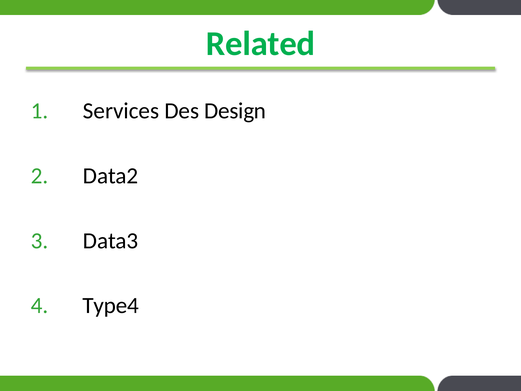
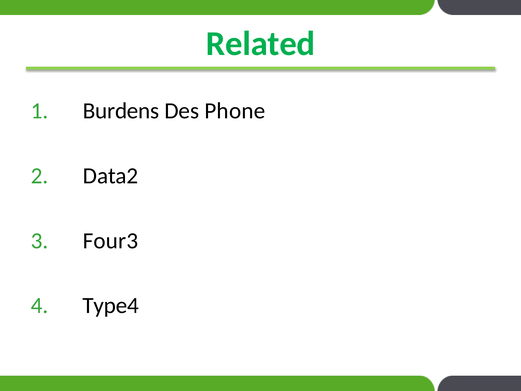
Services: Services -> Burdens (121, 111)
Design: Design -> Phone (235, 111)
Data3: Data3 -> Four3 (111, 241)
